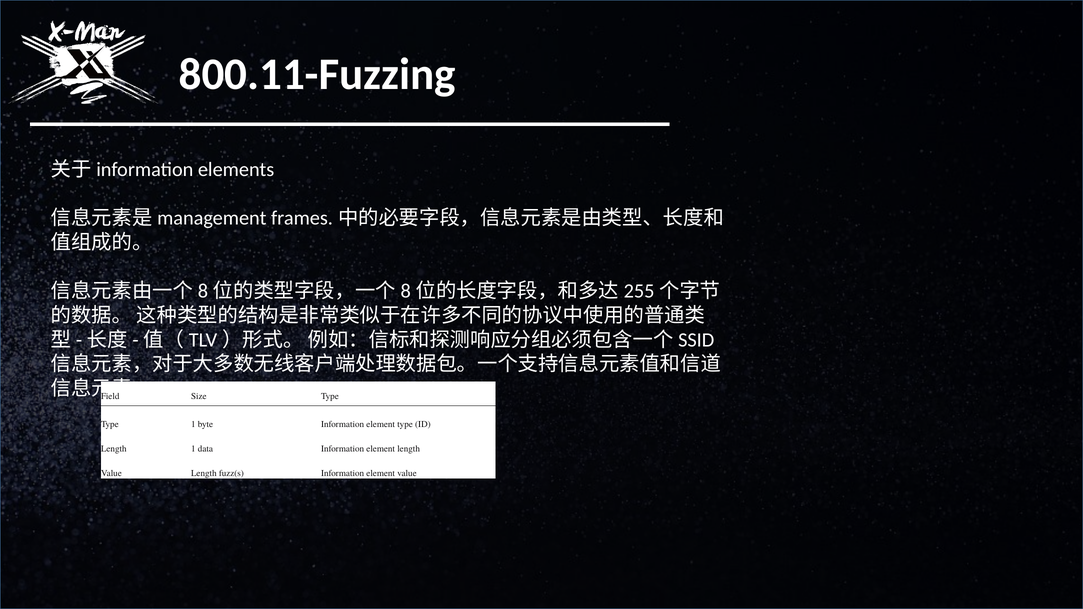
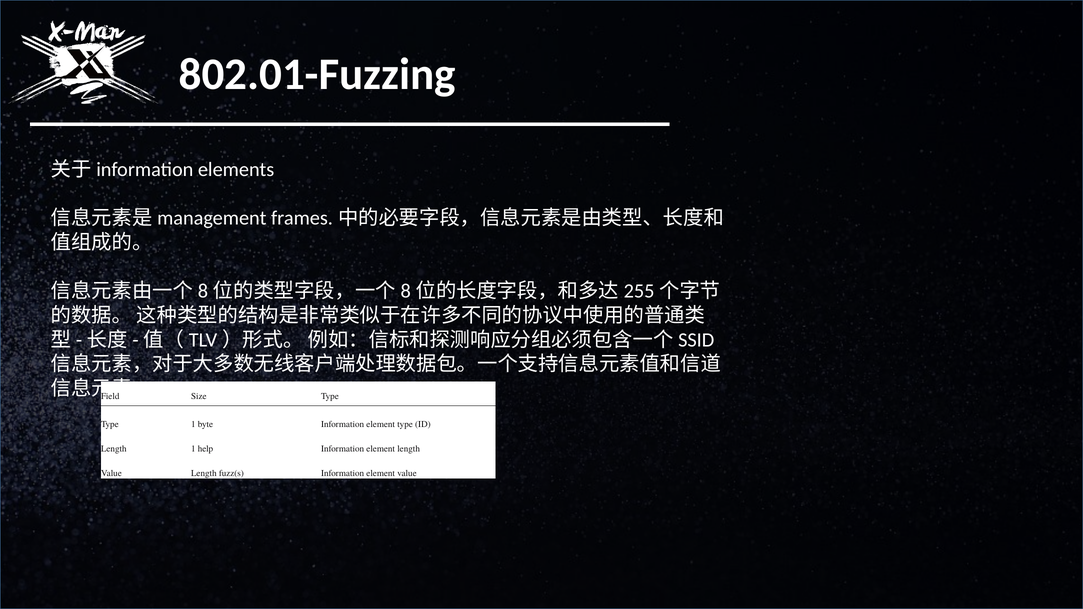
800.11-Fuzzing: 800.11-Fuzzing -> 802.01-Fuzzing (317, 74)
data: data -> help (205, 449)
